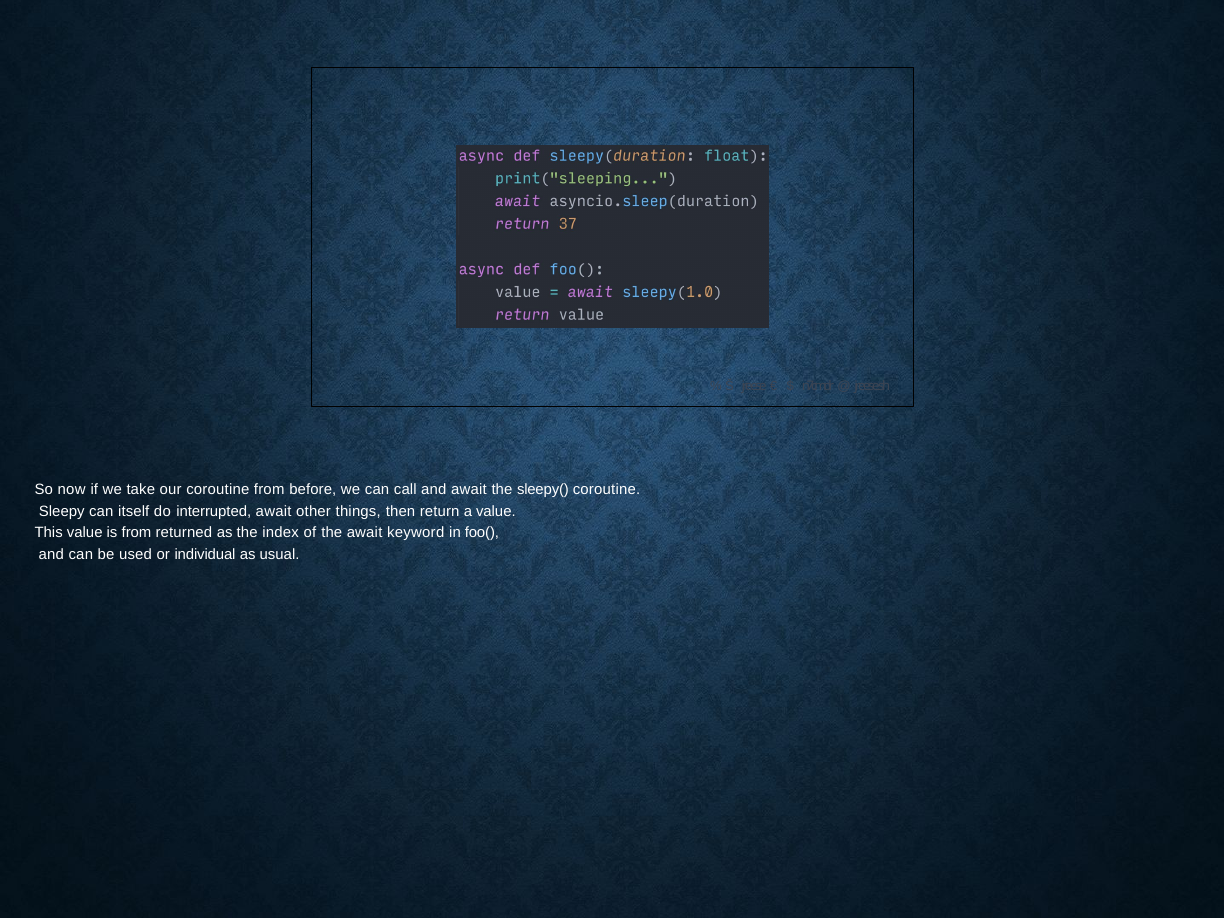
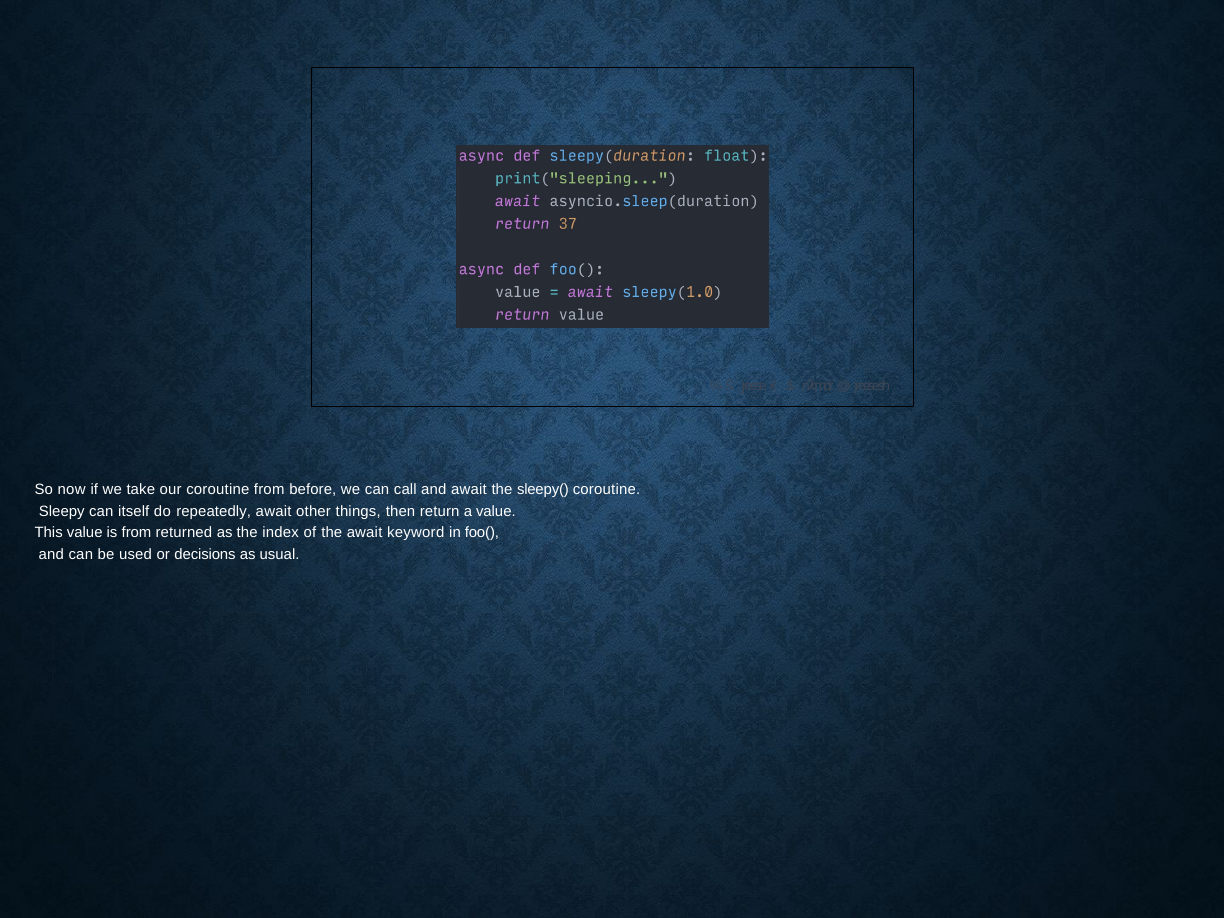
interrupted: interrupted -> repeatedly (214, 511)
individual: individual -> decisions (205, 555)
